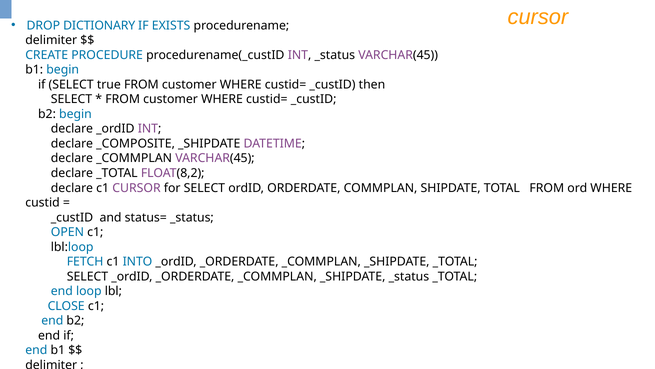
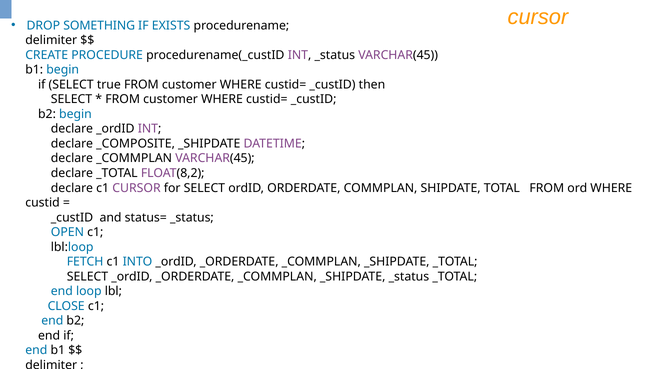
DICTIONARY: DICTIONARY -> SOMETHING (99, 26)
